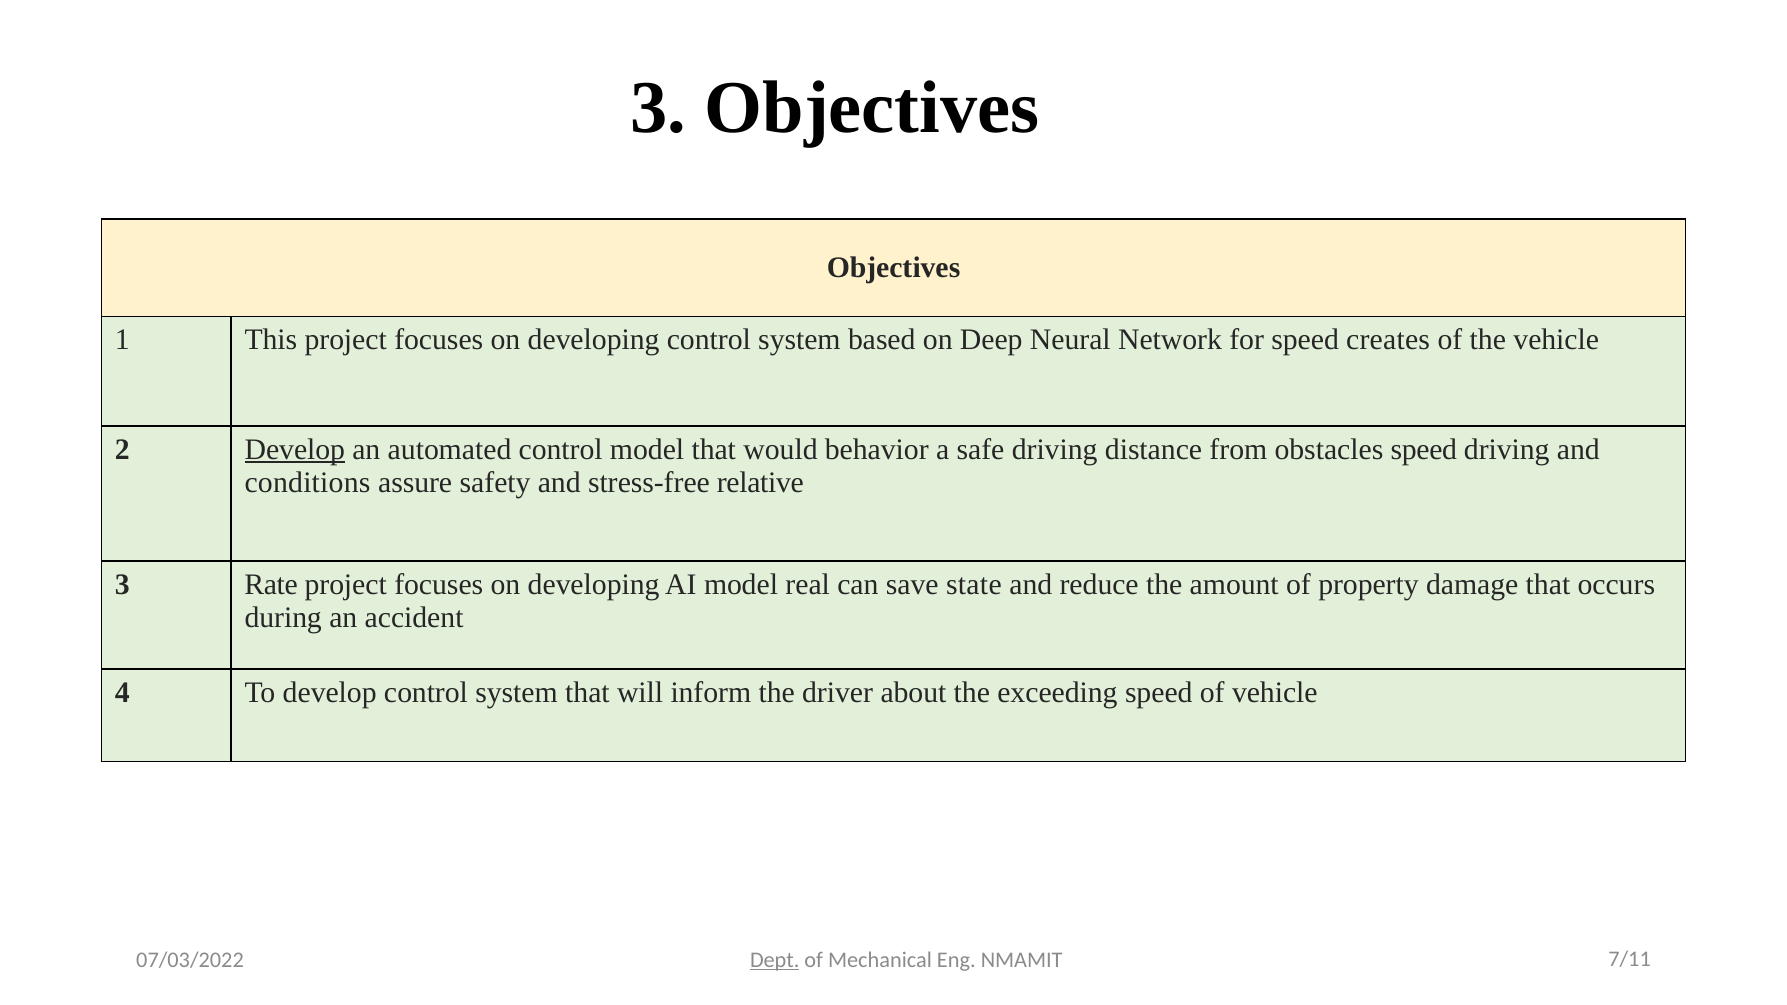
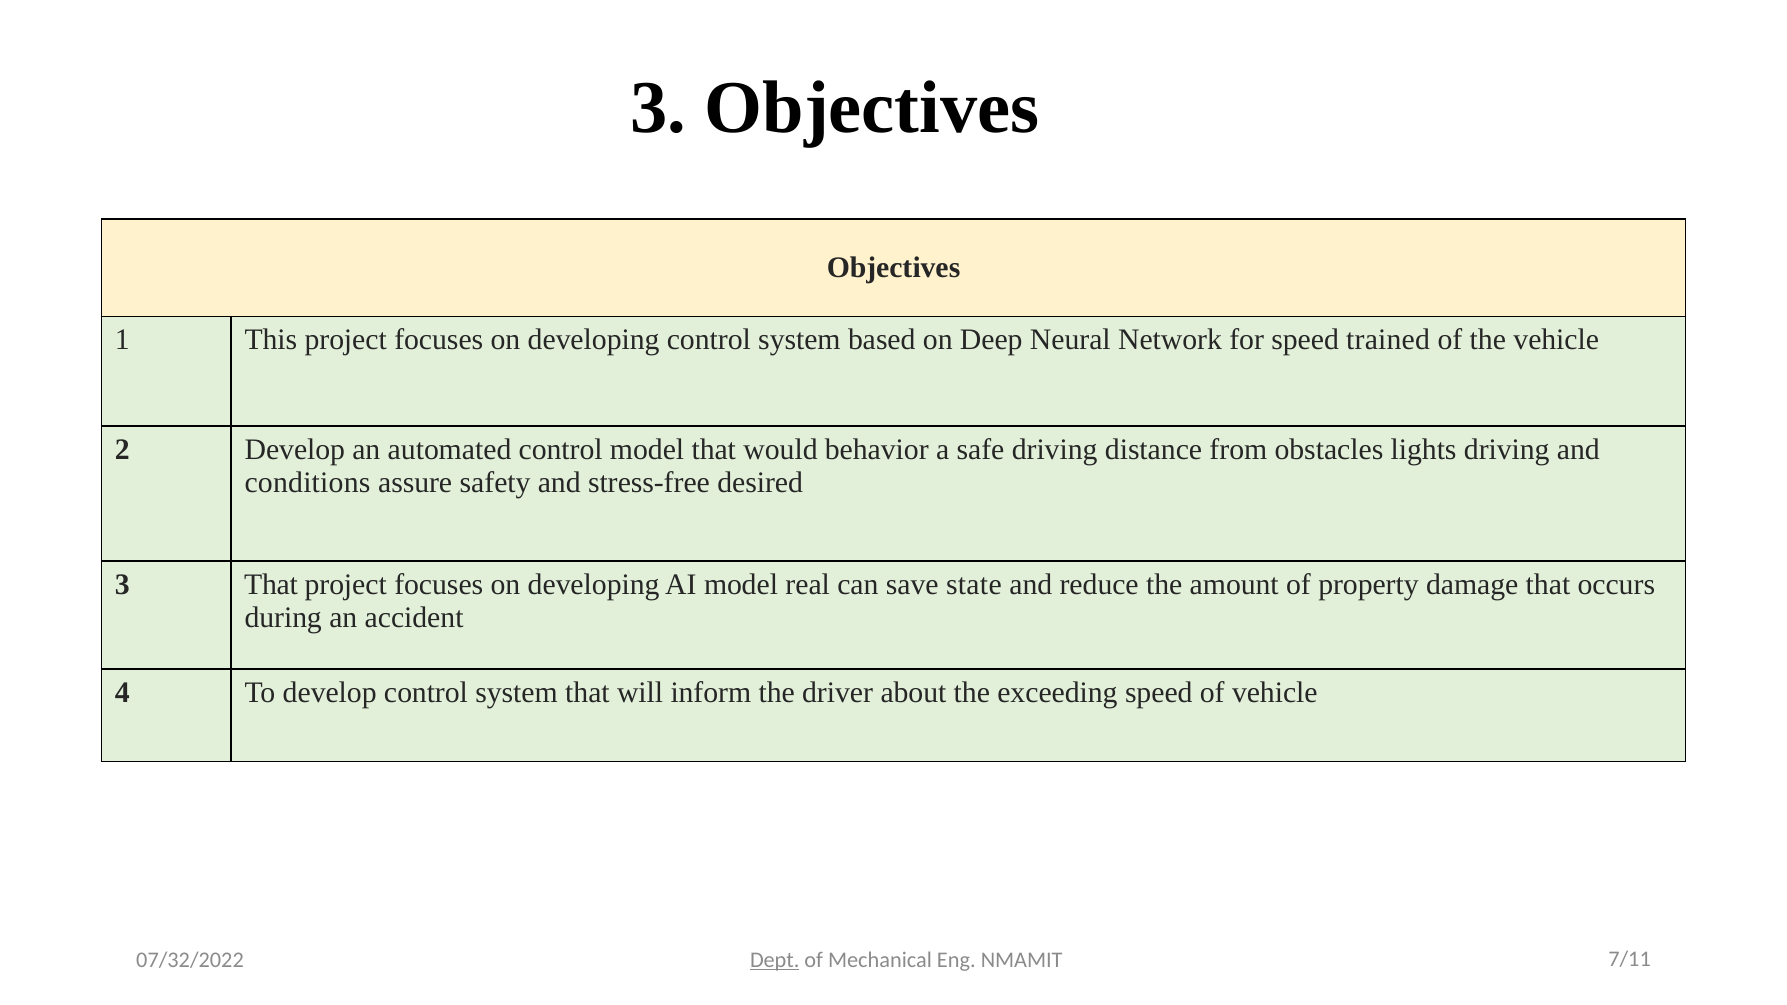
creates: creates -> trained (1388, 340)
Develop underline: present -> none (295, 450)
obstacles speed: speed -> lights (1424, 450)
relative: relative -> desired (760, 483)
3 Rate: Rate -> That (271, 585)
07/03/2022: 07/03/2022 -> 07/32/2022 (190, 960)
